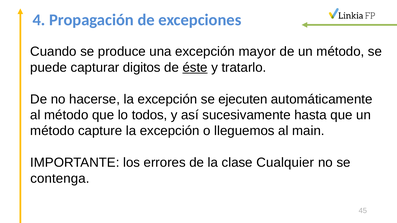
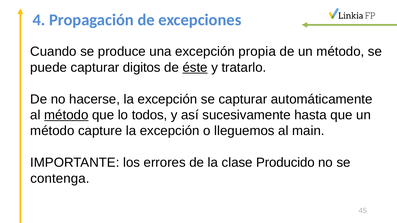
mayor: mayor -> propia (257, 52)
se ejecuten: ejecuten -> capturar (243, 99)
método underline: none -> present (66, 115)
Cualquier: Cualquier -> Producido (285, 163)
